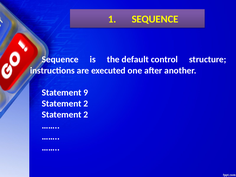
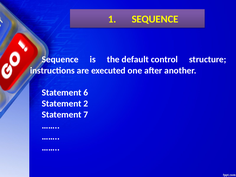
9: 9 -> 6 (86, 93)
2: 2 -> 7 (86, 115)
